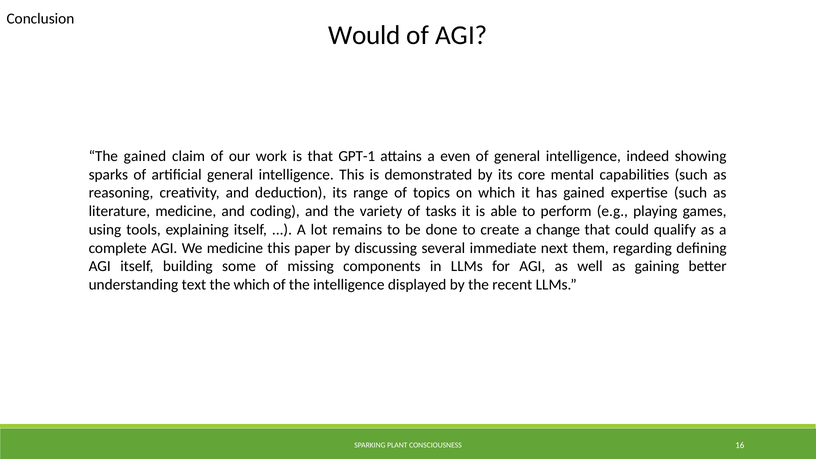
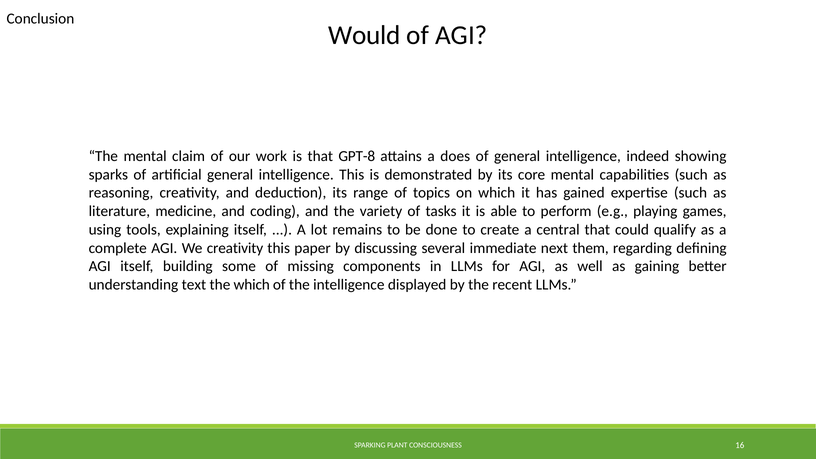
The gained: gained -> mental (145, 156)
GPT-1: GPT-1 -> GPT-8 (357, 156)
even: even -> does (455, 156)
change: change -> central (558, 230)
We medicine: medicine -> creativity (235, 248)
